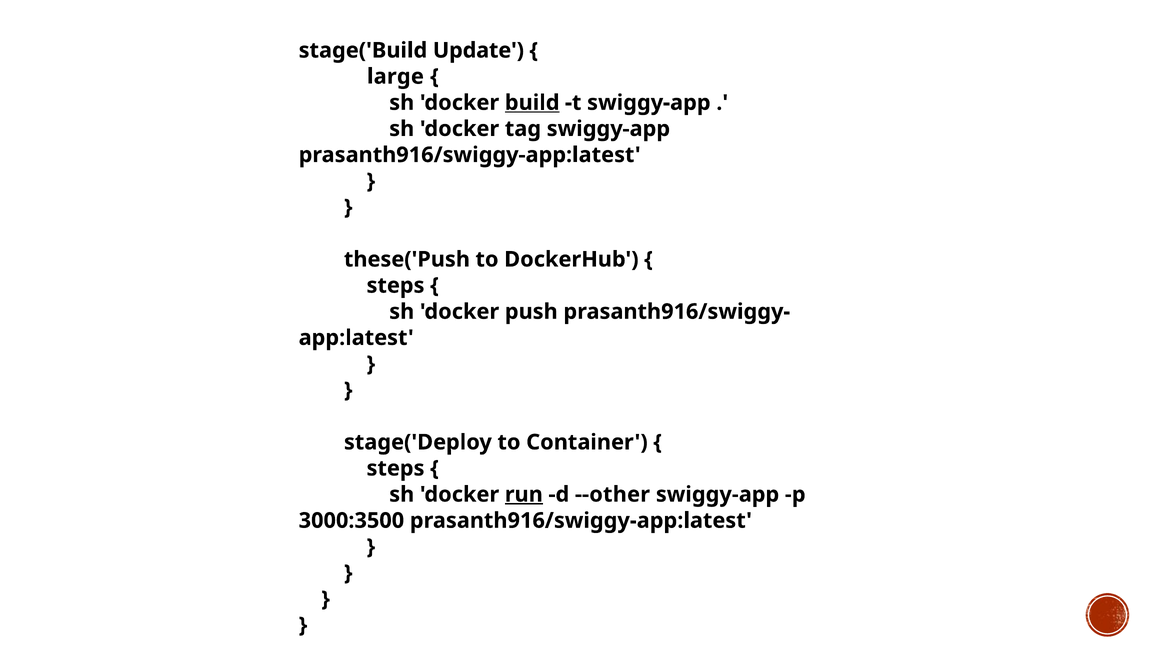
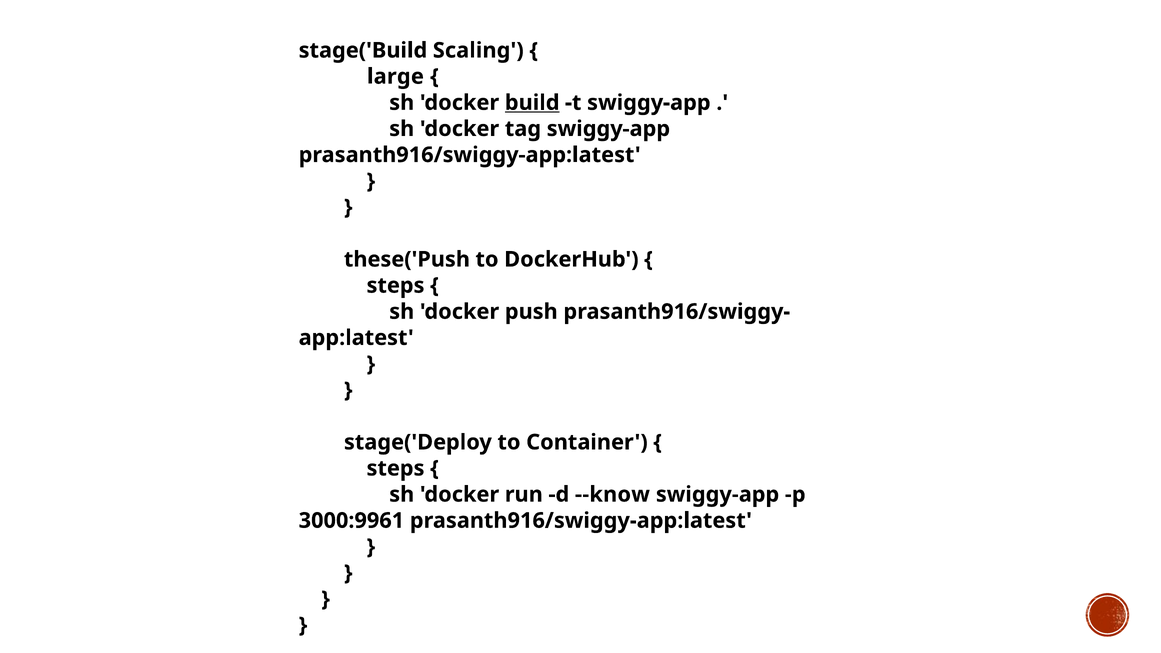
Update: Update -> Scaling (478, 50)
run underline: present -> none (524, 495)
--other: --other -> --know (612, 495)
3000:3500: 3000:3500 -> 3000:9961 (351, 521)
